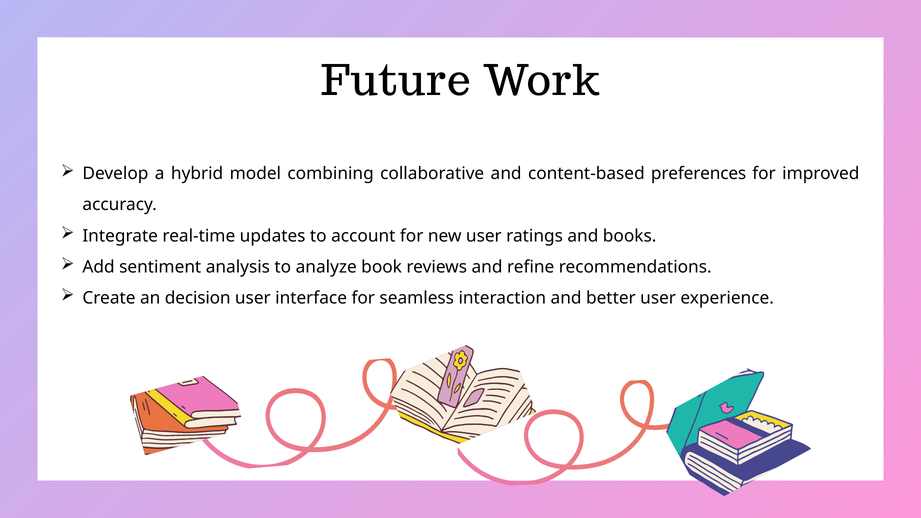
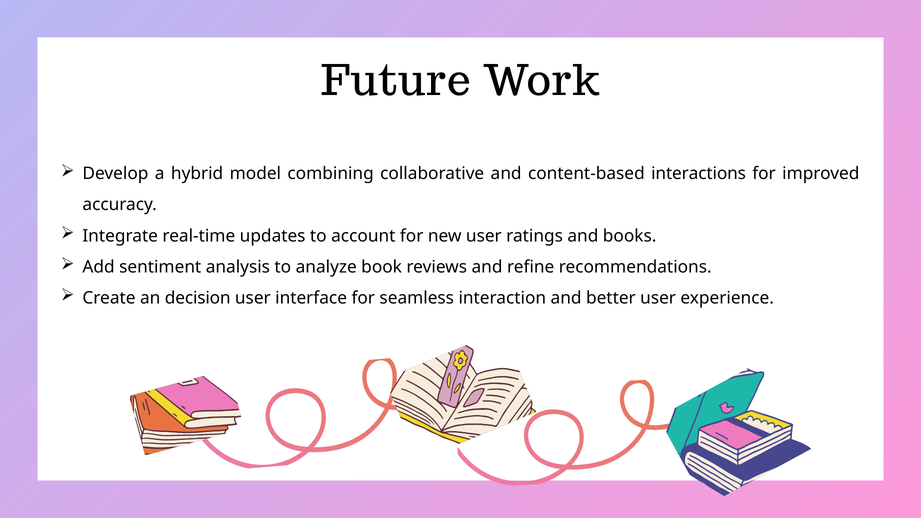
preferences: preferences -> interactions (699, 174)
